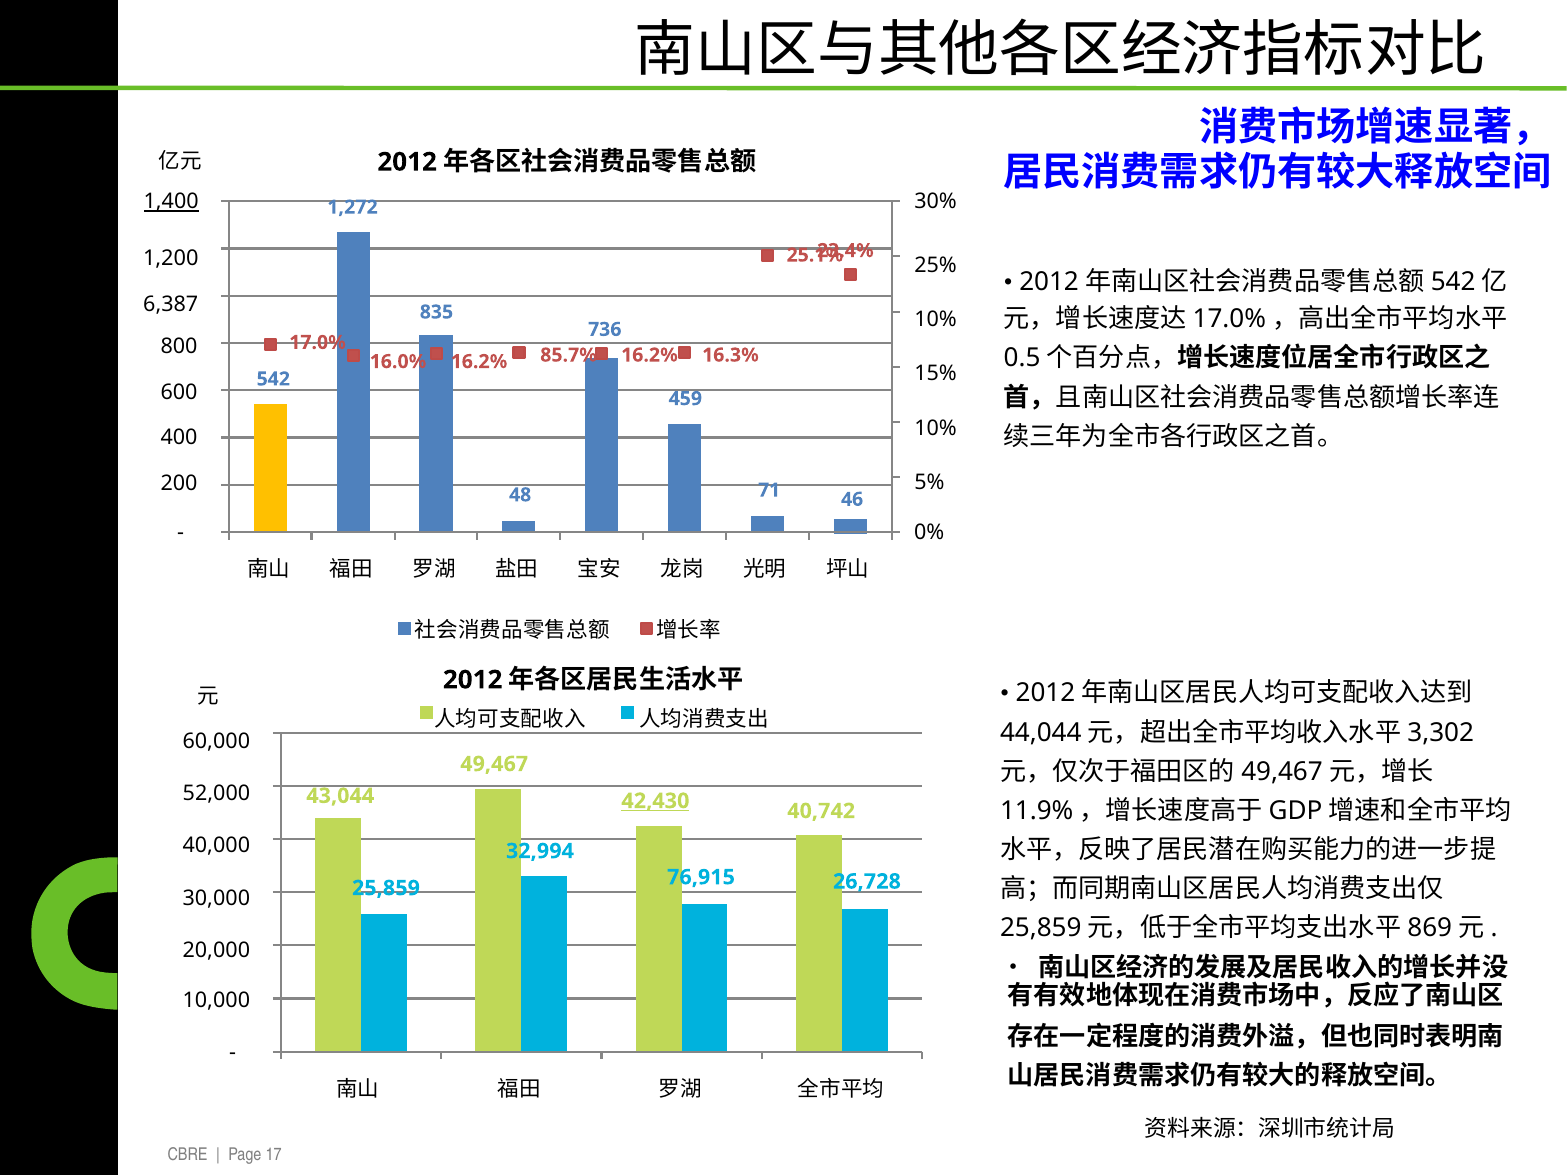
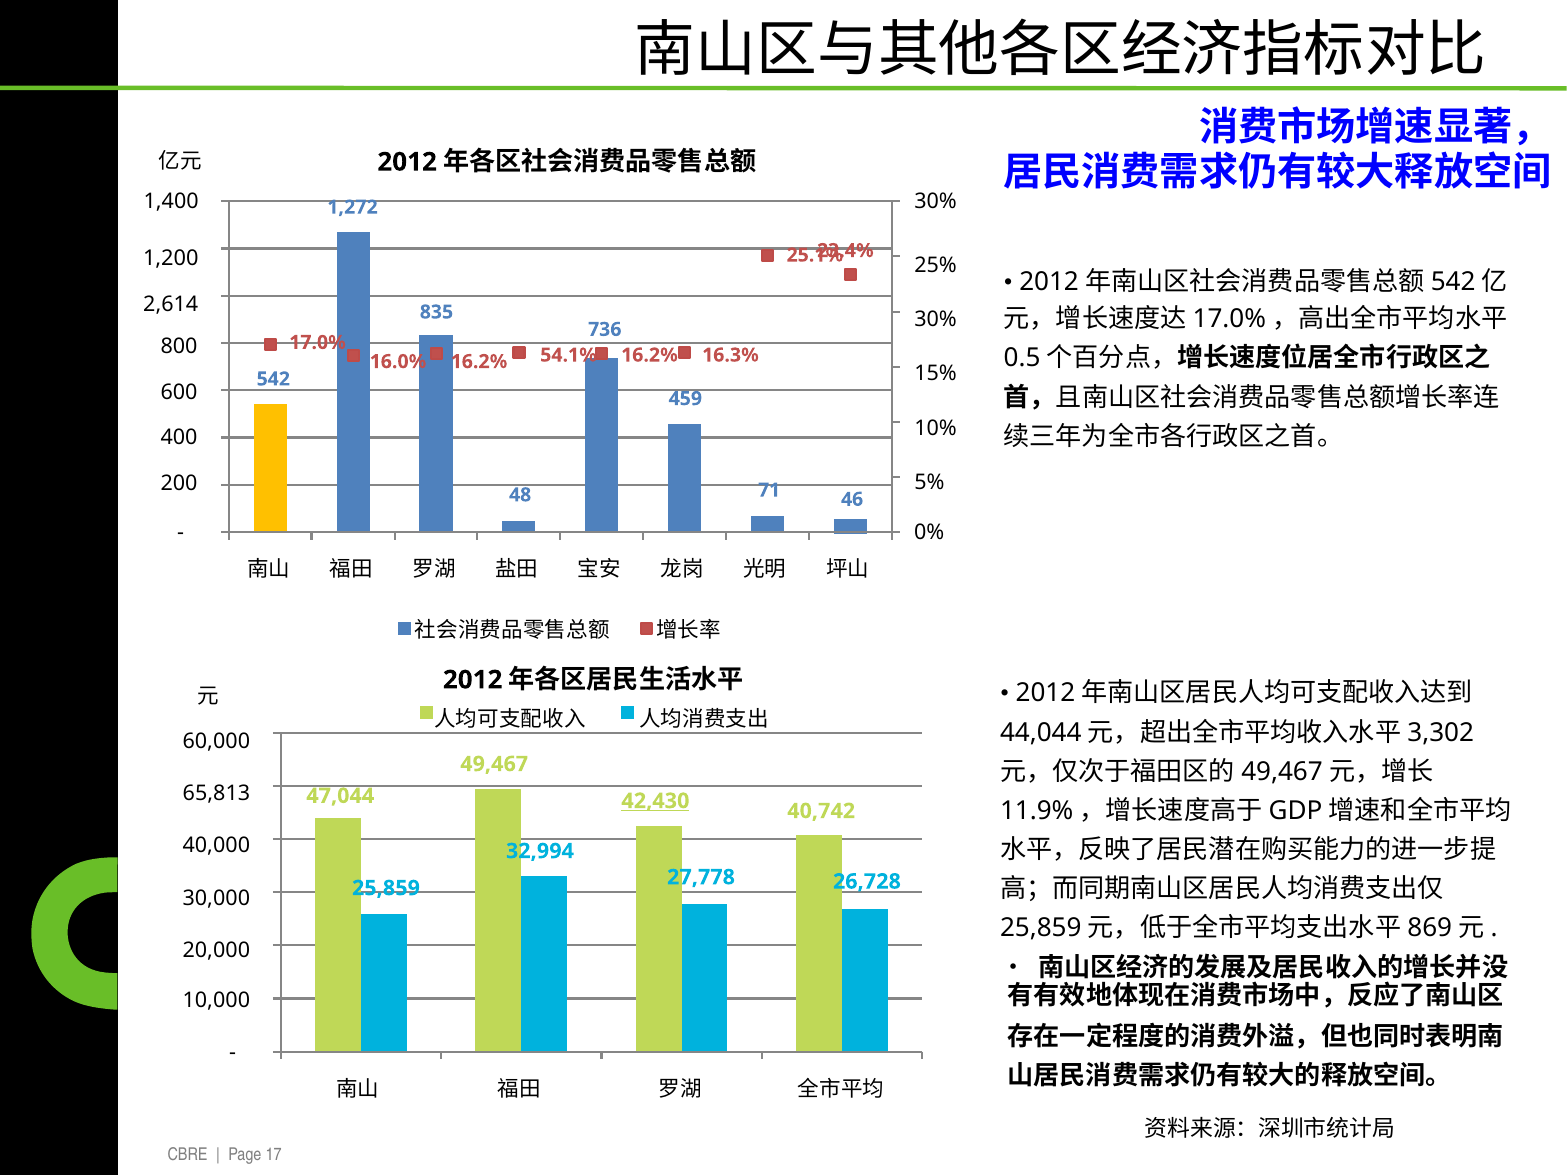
1,400 underline: present -> none (171, 202)
6,387: 6,387 -> 2,614 (171, 304)
10%: 10% -> 30% (936, 319)
85.7%: 85.7% -> 54.1% (569, 355)
52,000: 52,000 -> 65,813 (216, 794)
43,044: 43,044 -> 47,044 (340, 796)
76,915: 76,915 -> 27,778 (701, 877)
